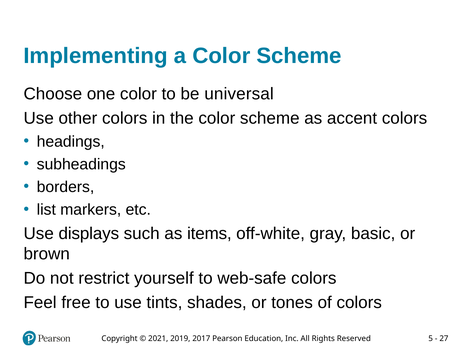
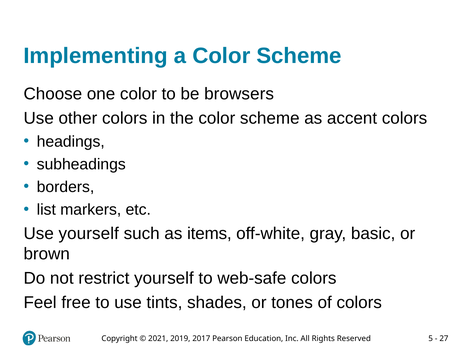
universal: universal -> browsers (239, 94)
Use displays: displays -> yourself (89, 234)
